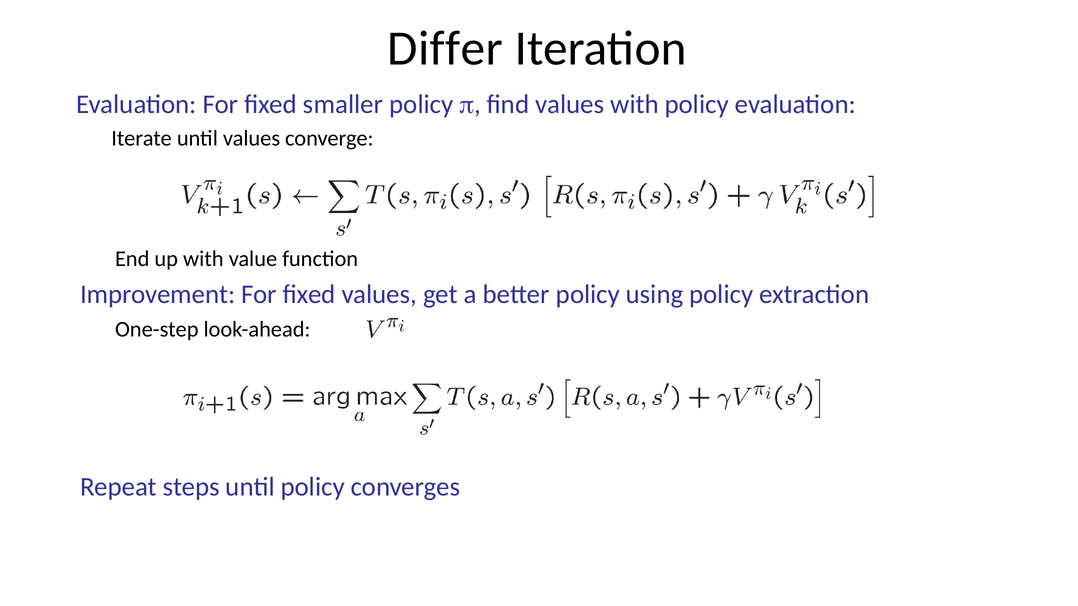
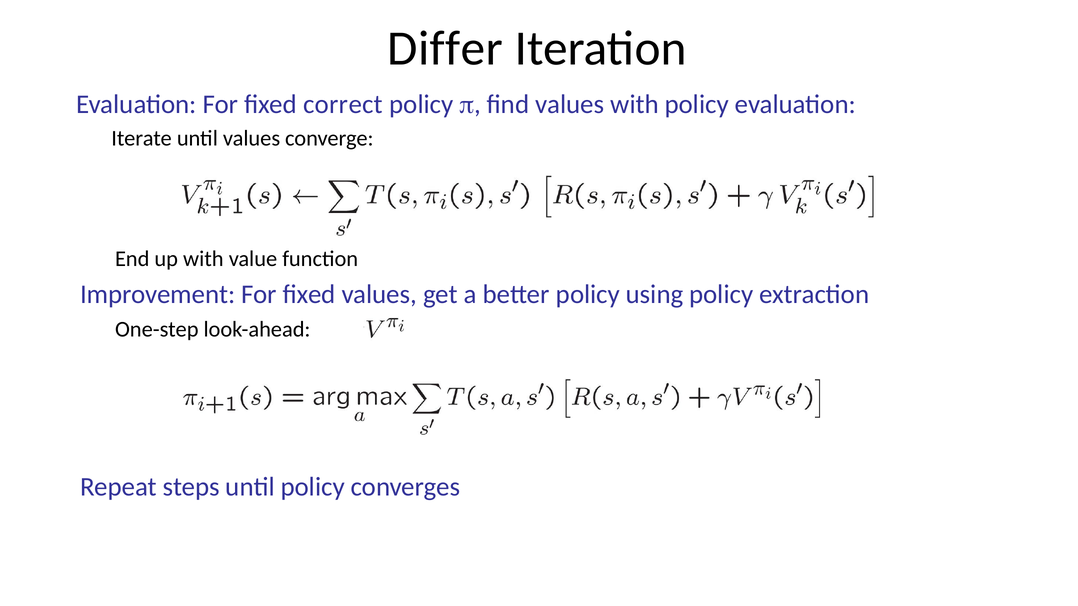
smaller: smaller -> correct (343, 105)
